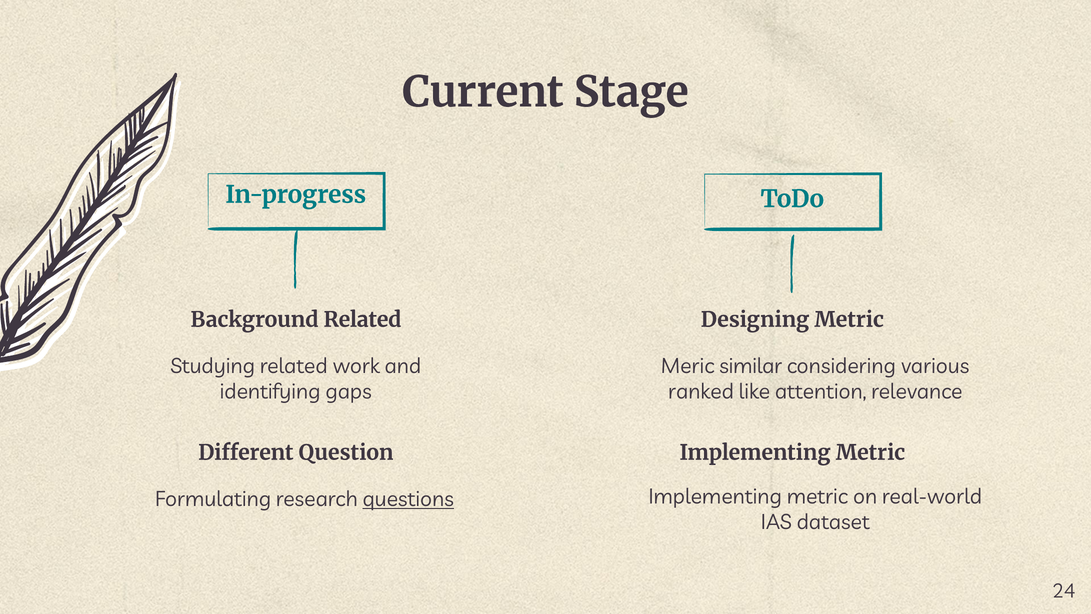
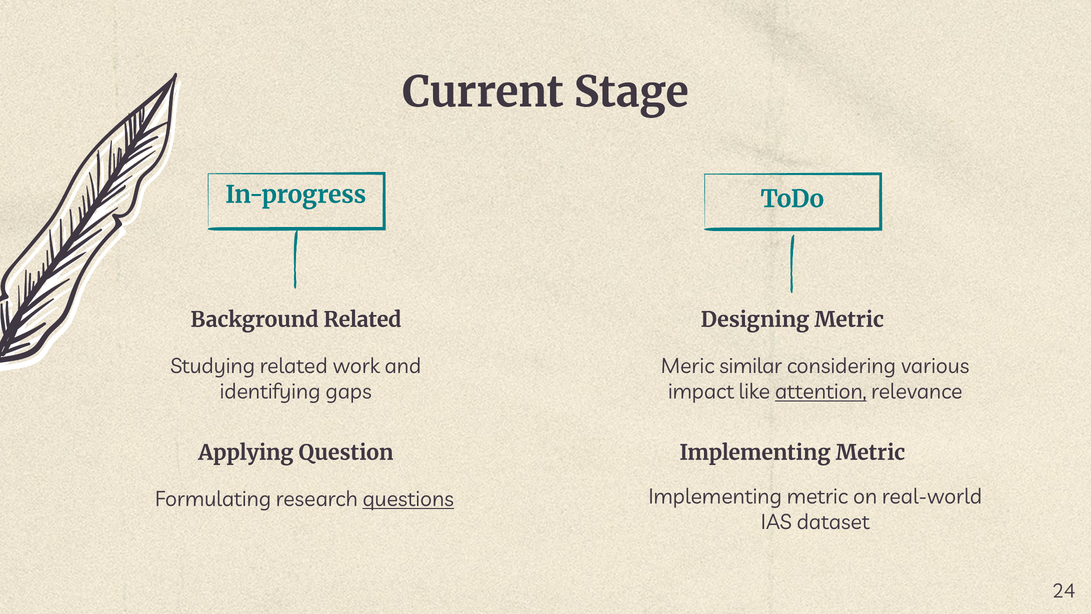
ranked: ranked -> impact (701, 392)
attention underline: none -> present (821, 392)
Different: Different -> Applying (246, 453)
